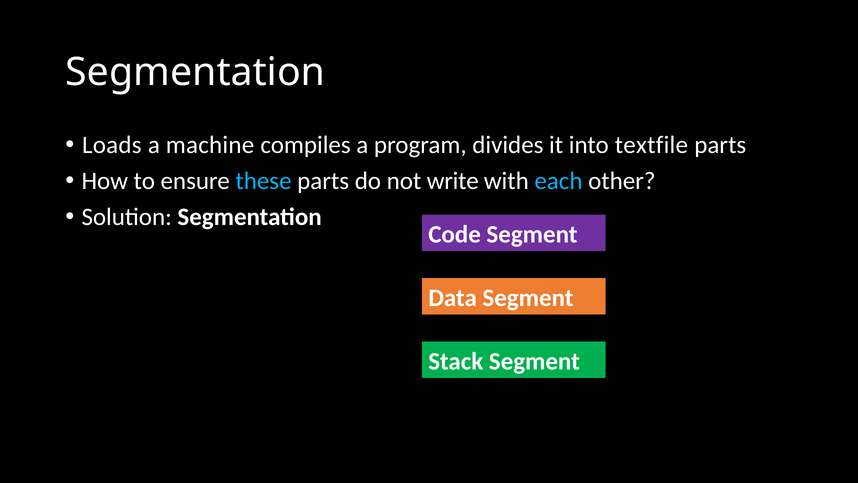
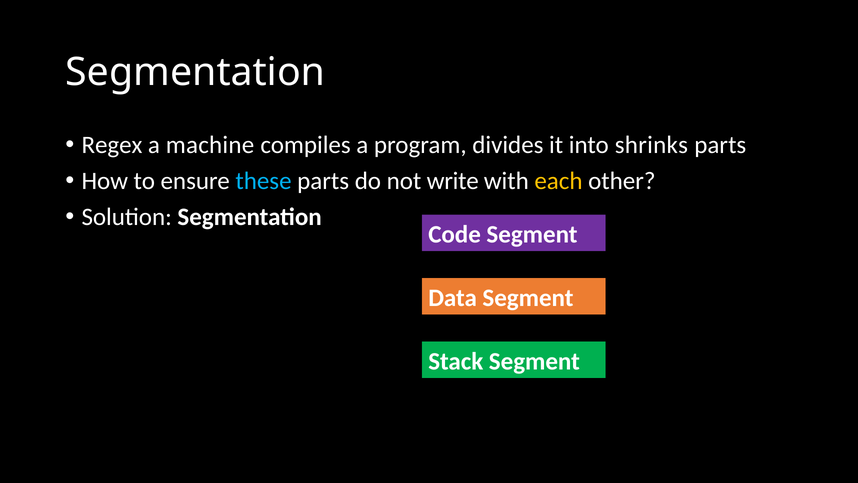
Loads: Loads -> Regex (112, 145)
textfile: textfile -> shrinks (651, 145)
each colour: light blue -> yellow (558, 181)
